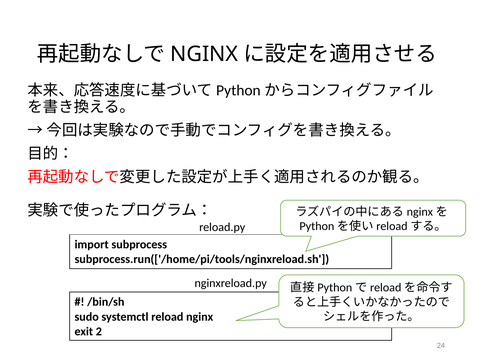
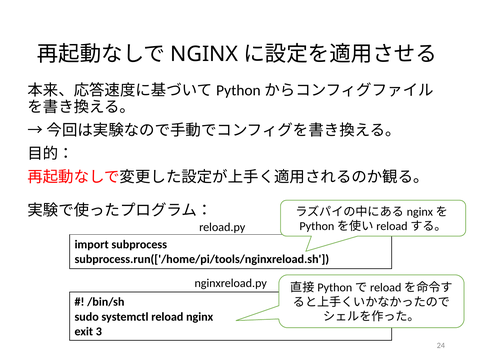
2: 2 -> 3 (99, 332)
